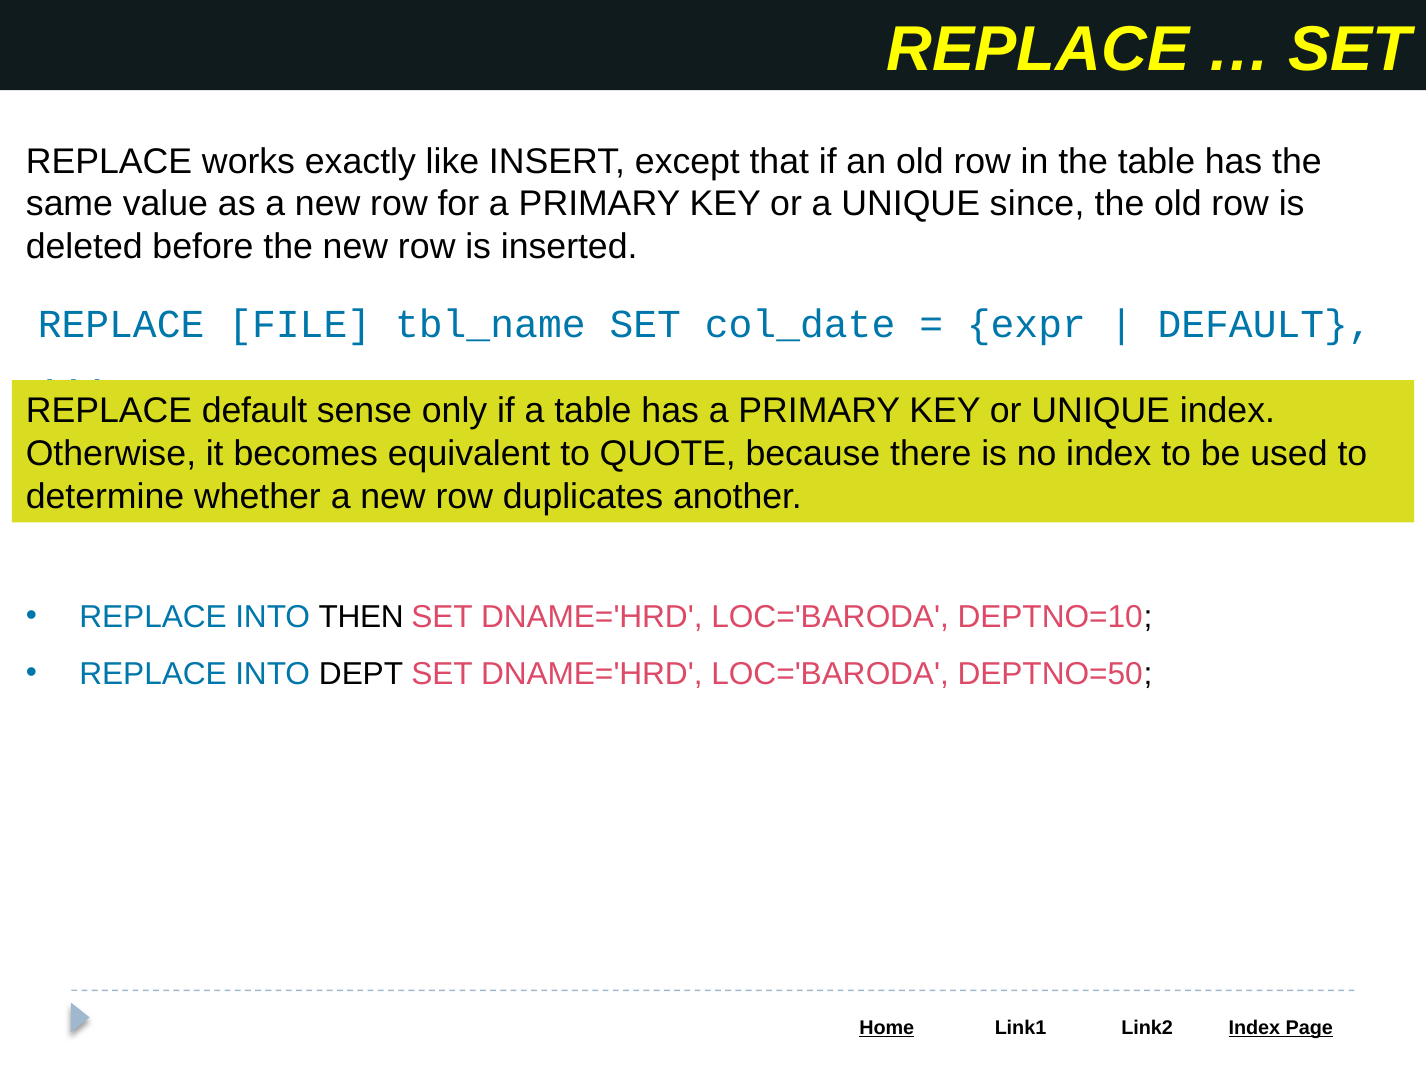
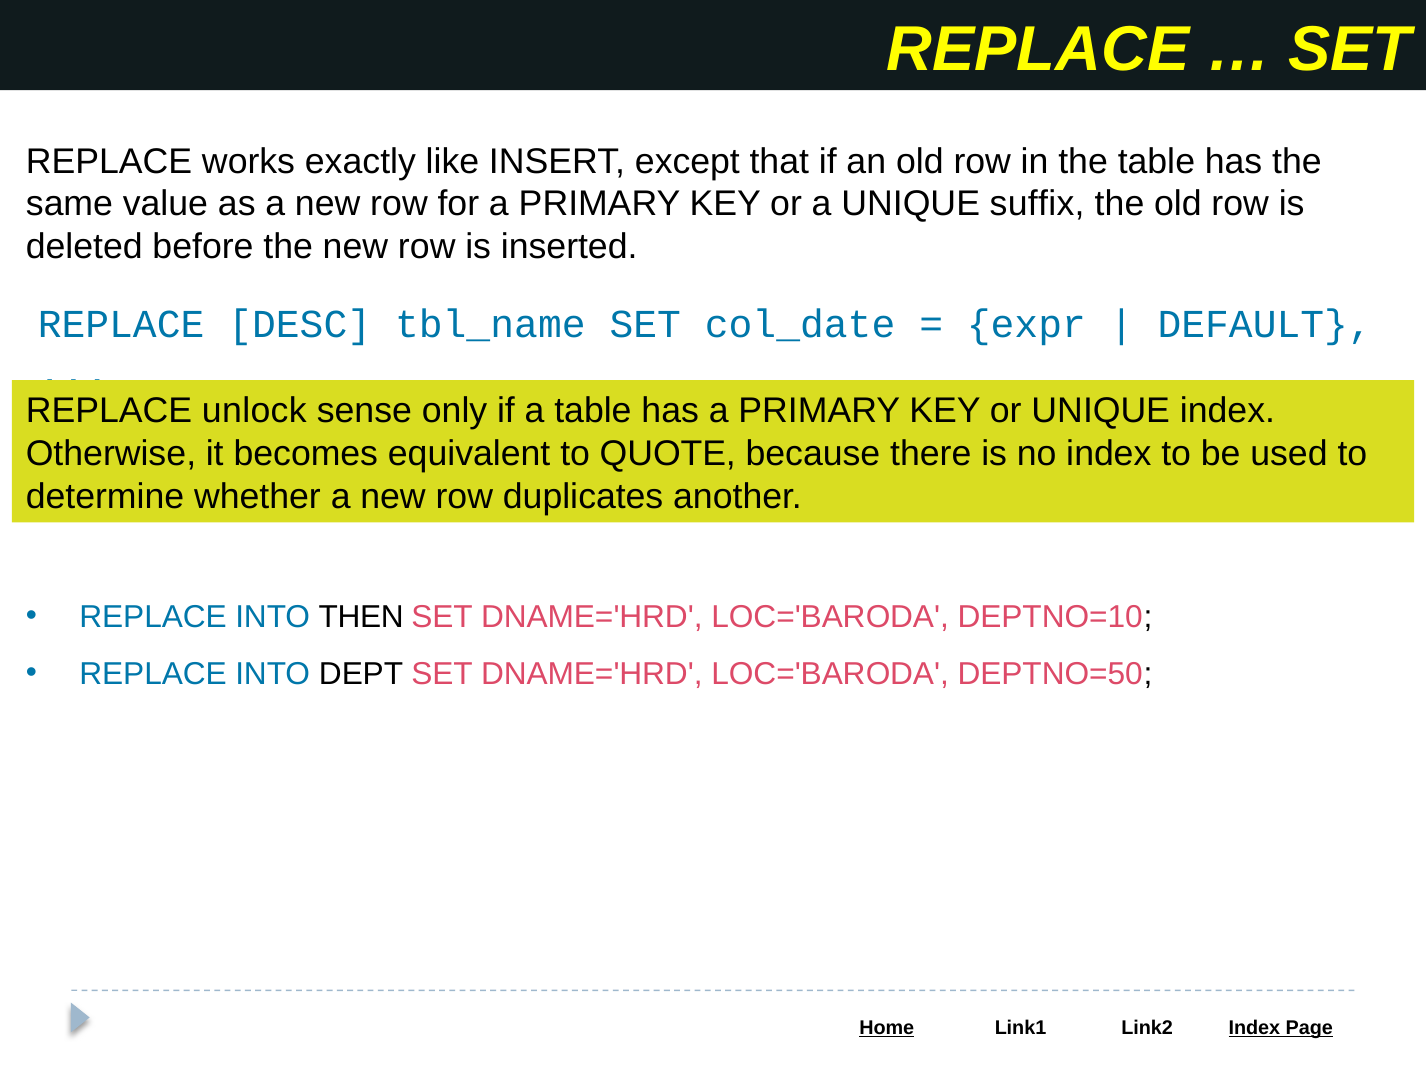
since: since -> suffix (1037, 204)
FILE: FILE -> DESC (300, 325)
REPLACE default: default -> unlock (254, 411)
